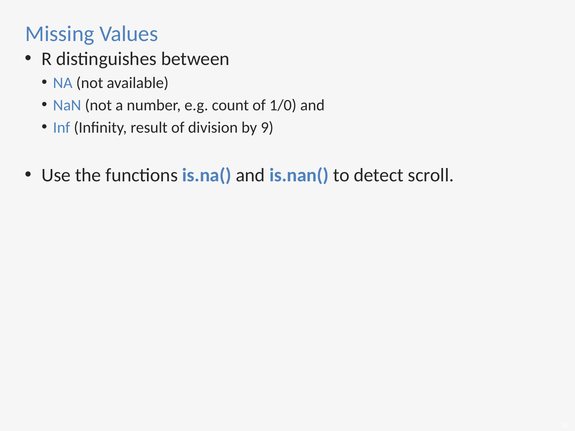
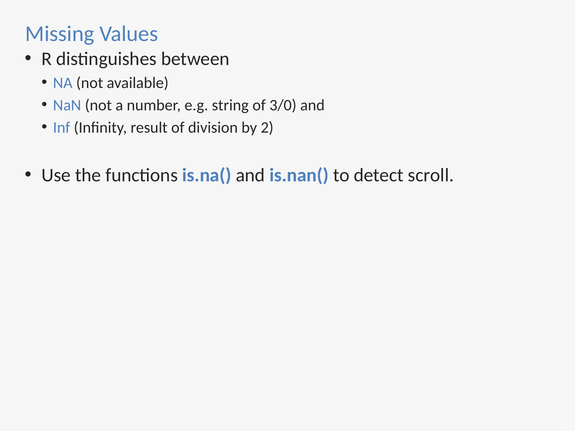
count: count -> string (230, 105)
1/0: 1/0 -> 3/0 (283, 105)
9: 9 -> 2 (267, 128)
